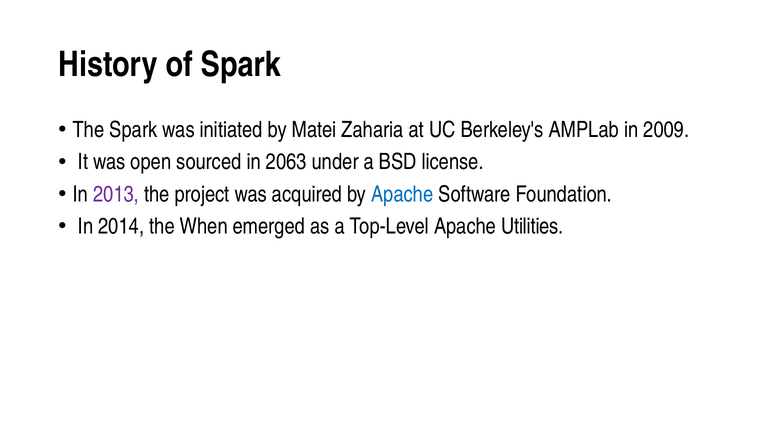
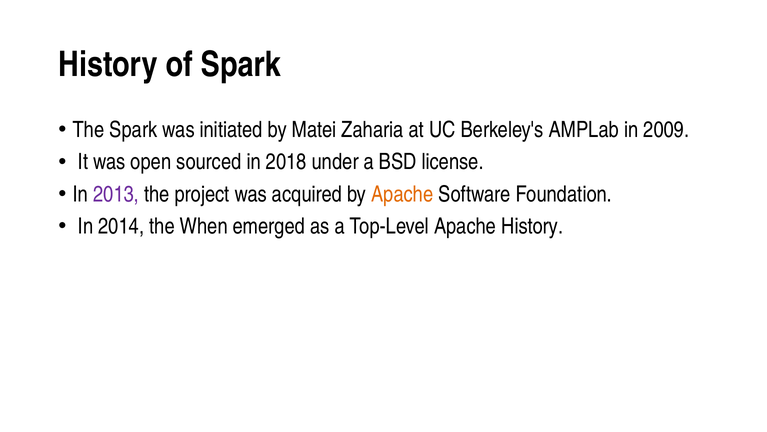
2063: 2063 -> 2018 (286, 162)
Apache colour: blue -> orange (402, 194)
Apache Utilities: Utilities -> History (532, 226)
